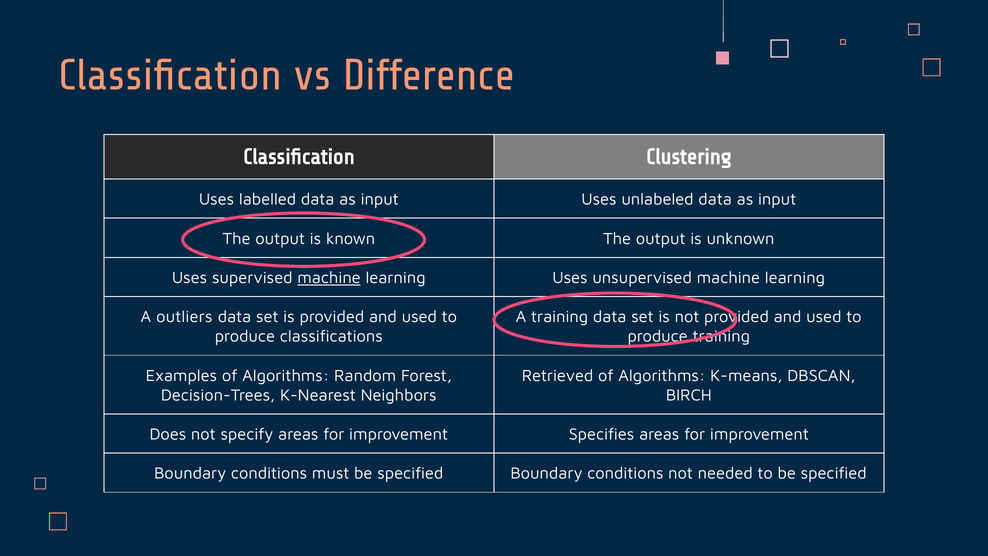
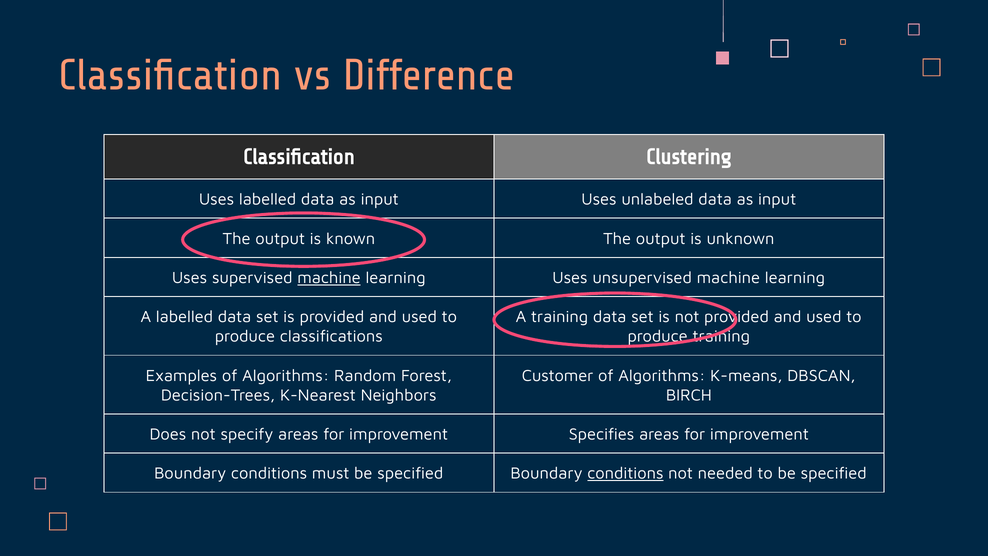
A outliers: outliers -> labelled (184, 317)
Retrieved: Retrieved -> Customer (558, 375)
conditions underline: none -> present (625, 473)
